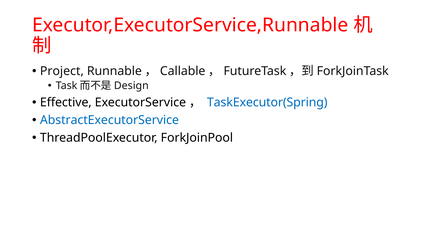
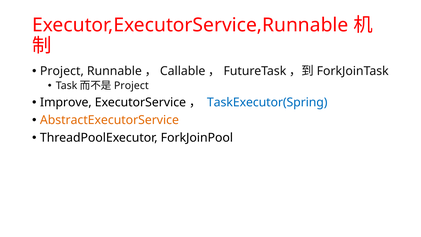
Design: Design -> Project (131, 86)
Effective: Effective -> Improve (66, 102)
AbstractExecutorService colour: blue -> orange (109, 120)
